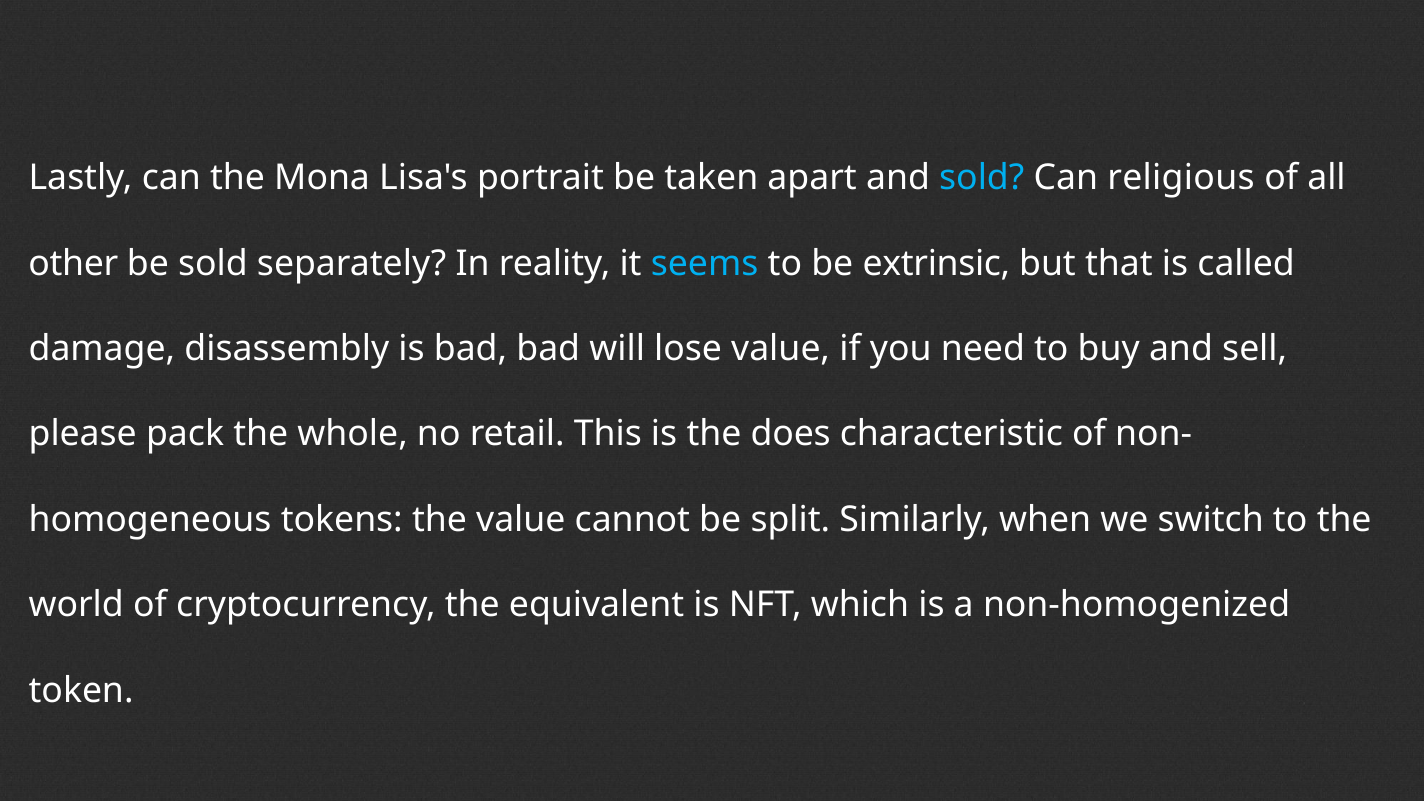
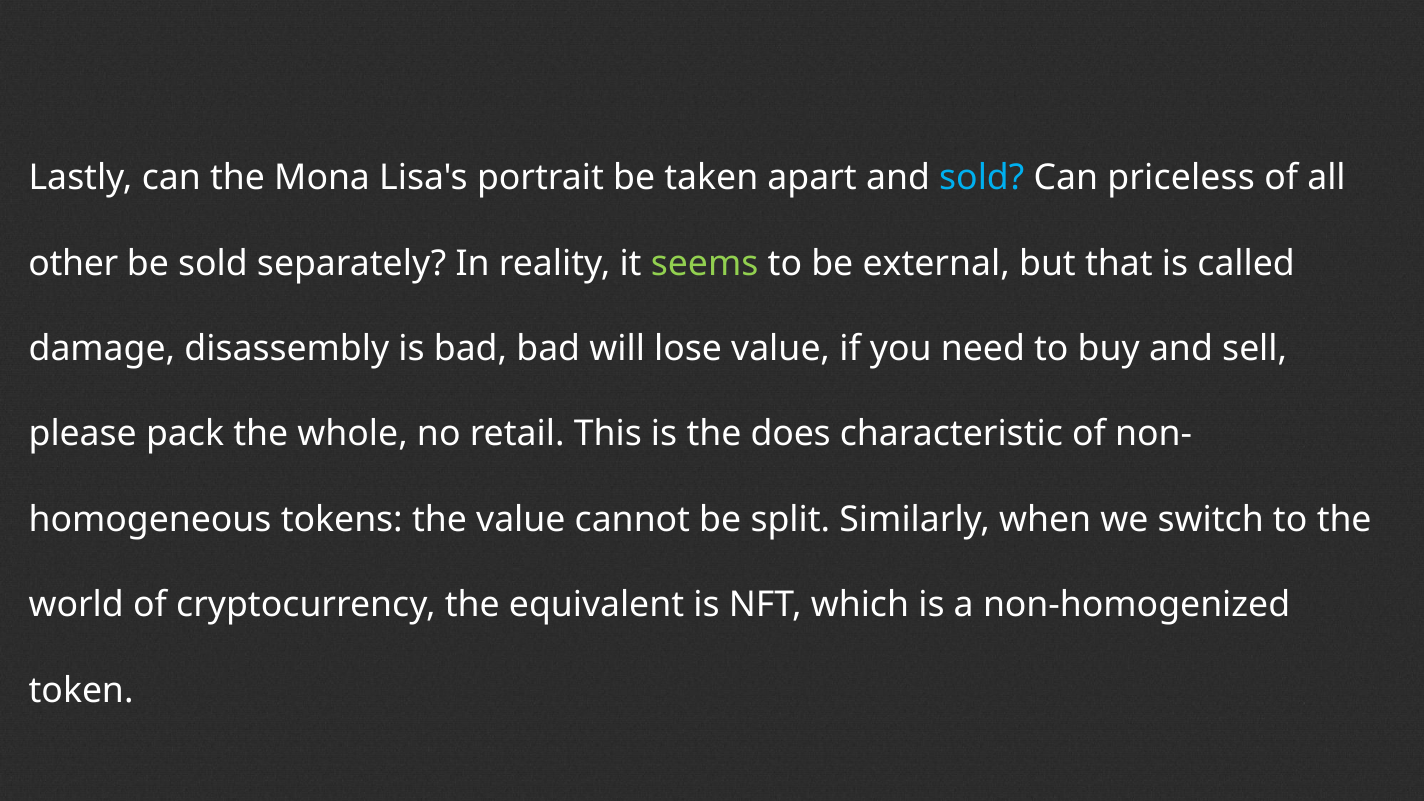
religious: religious -> priceless (1181, 178)
seems colour: light blue -> light green (705, 263)
extrinsic: extrinsic -> external (936, 263)
